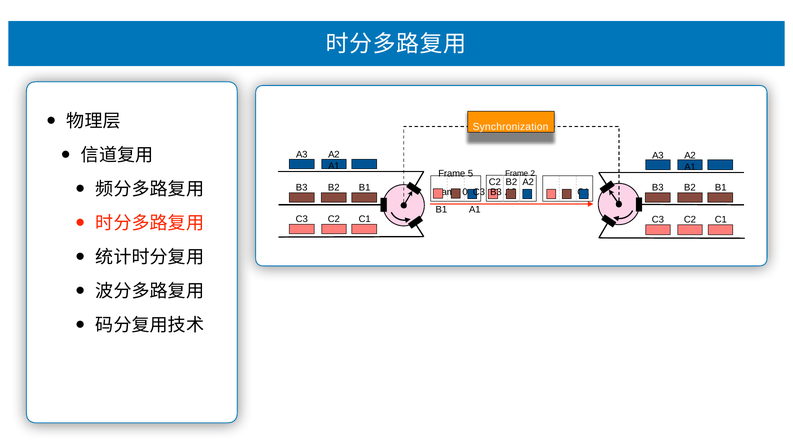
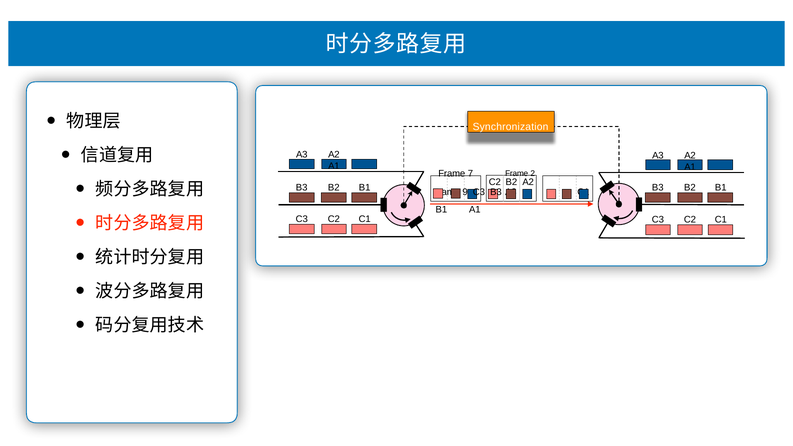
5: 5 -> 7 (470, 174)
0: 0 -> 9 (465, 192)
